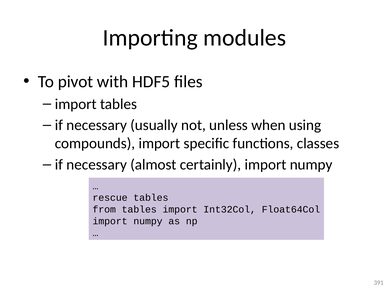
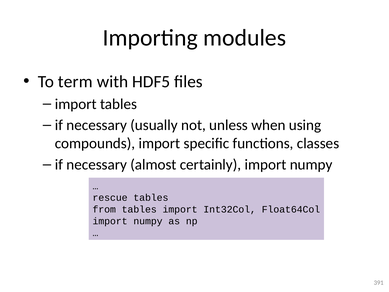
pivot: pivot -> term (75, 82)
